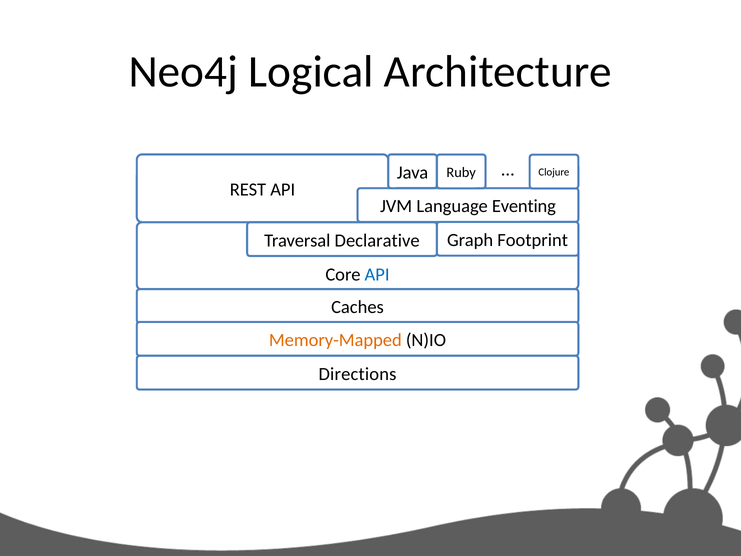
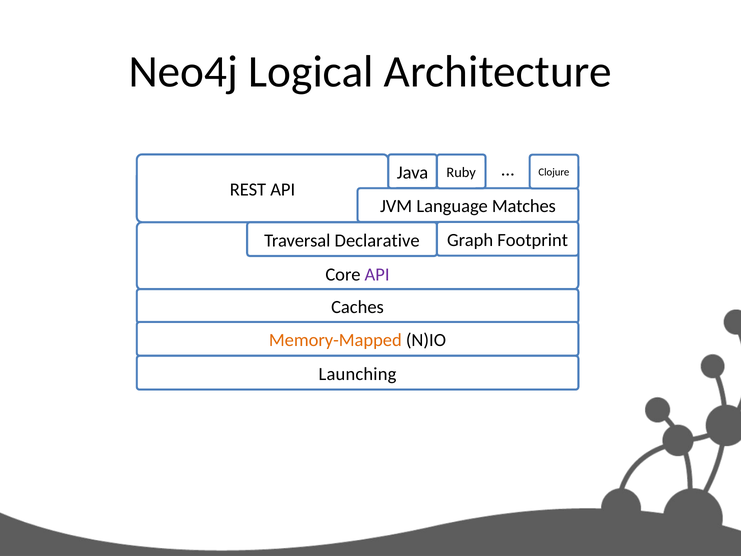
Eventing: Eventing -> Matches (524, 206)
API colour: blue -> purple (377, 275)
Directions: Directions -> Launching (357, 374)
